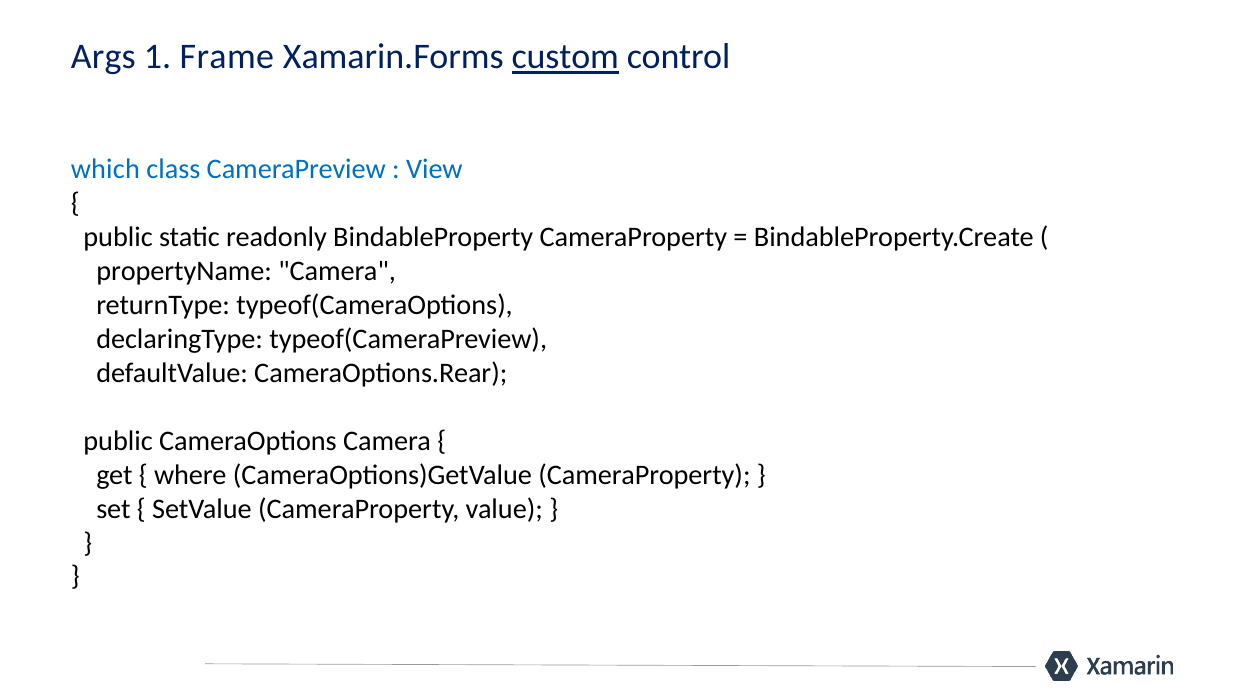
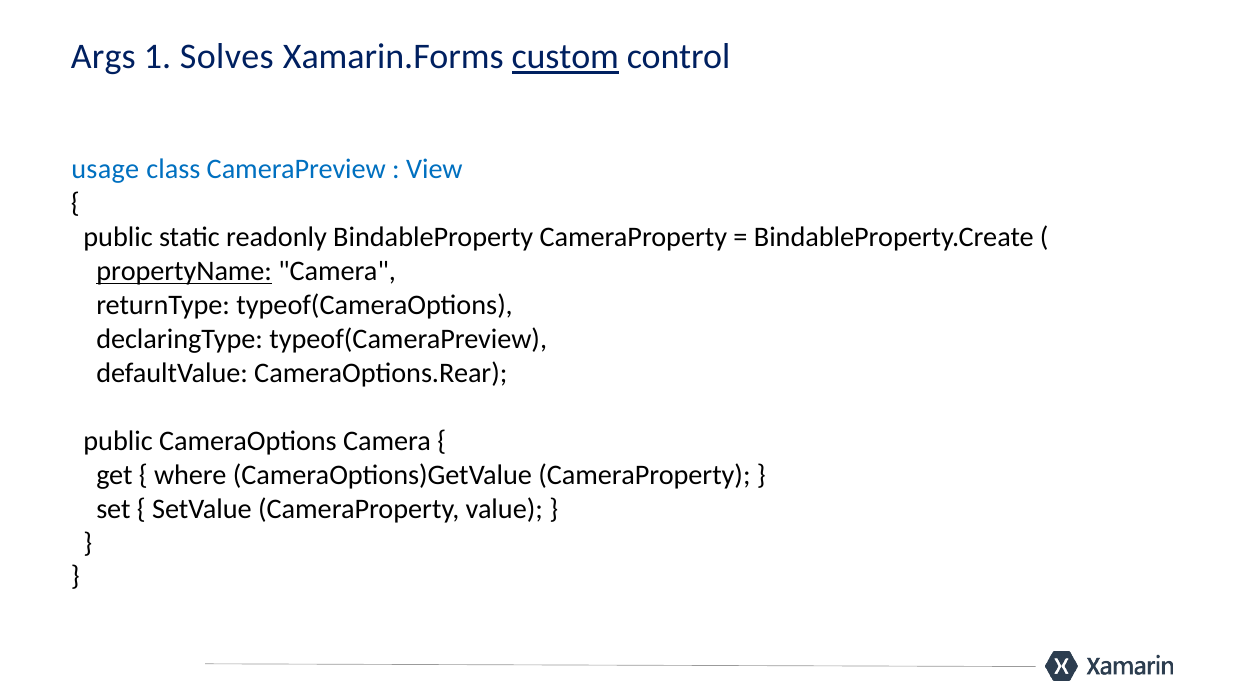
Frame: Frame -> Solves (227, 57)
which: which -> usage (105, 170)
propertyName underline: none -> present (184, 271)
